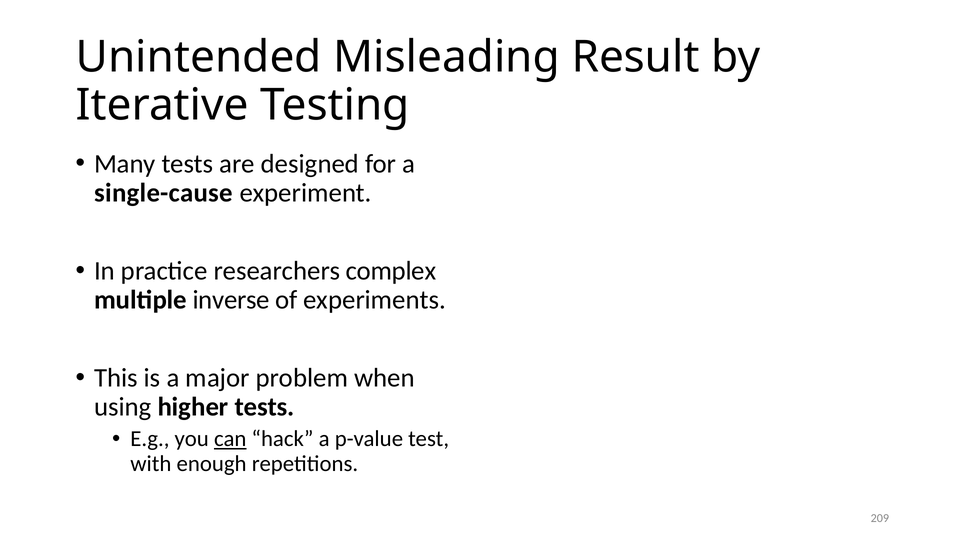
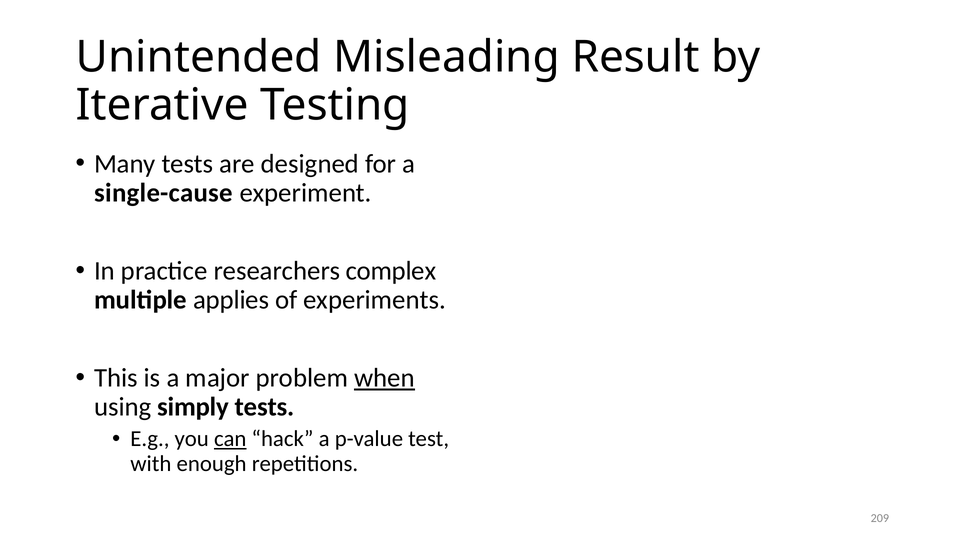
inverse: inverse -> applies (231, 300)
when underline: none -> present (384, 378)
higher: higher -> simply (193, 407)
